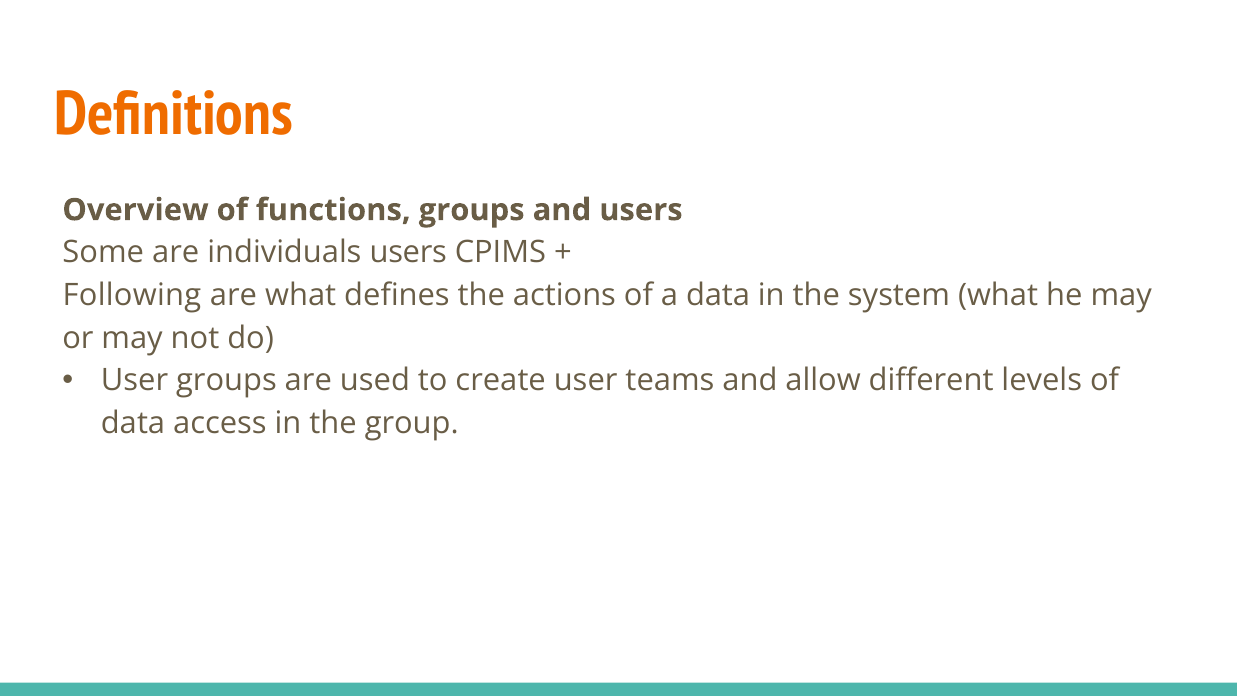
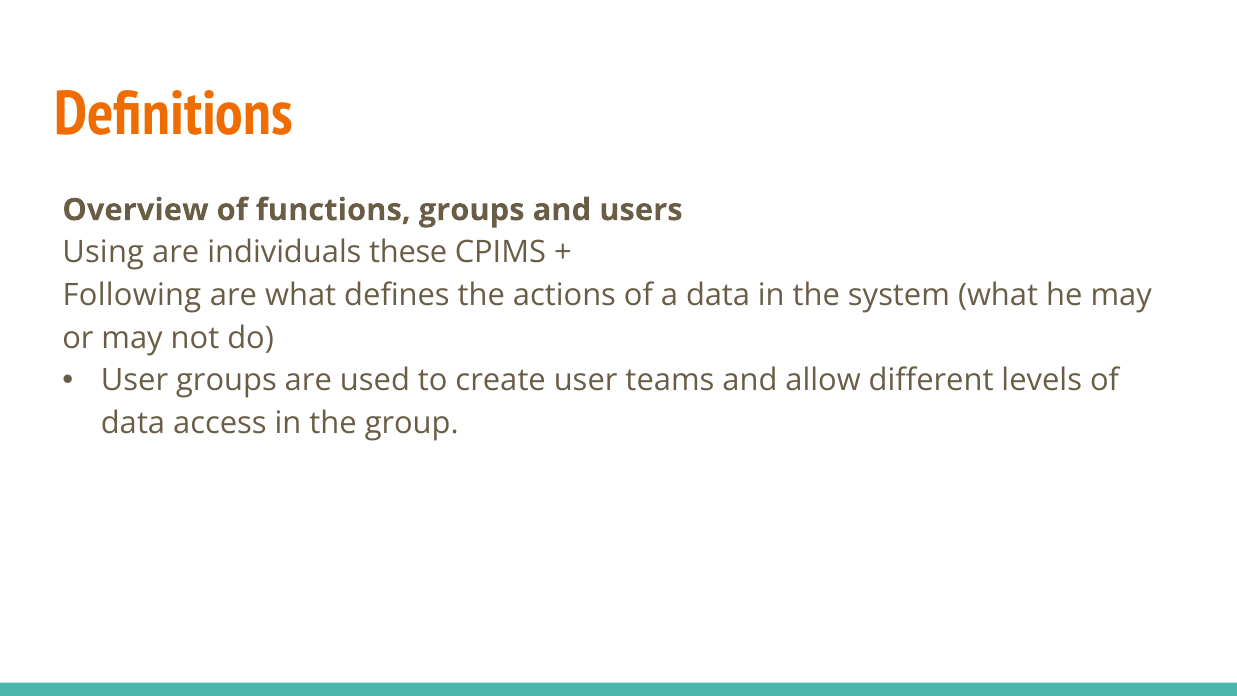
Some: Some -> Using (103, 253)
individuals users: users -> these (408, 253)
